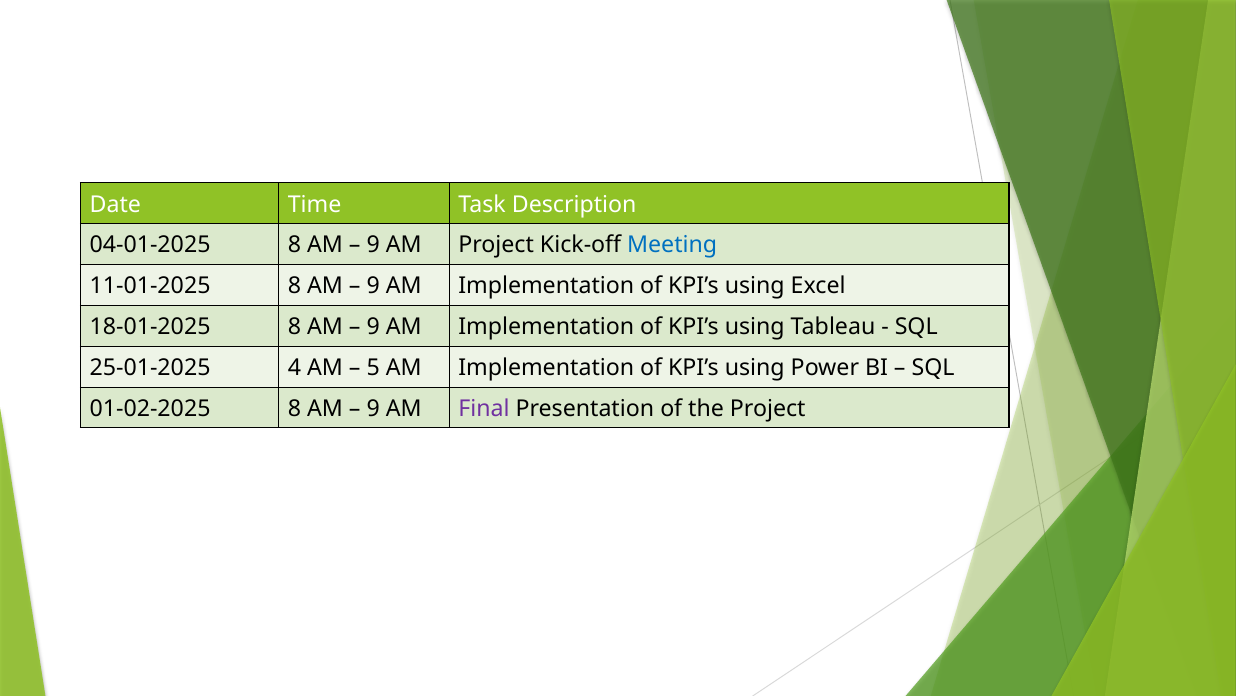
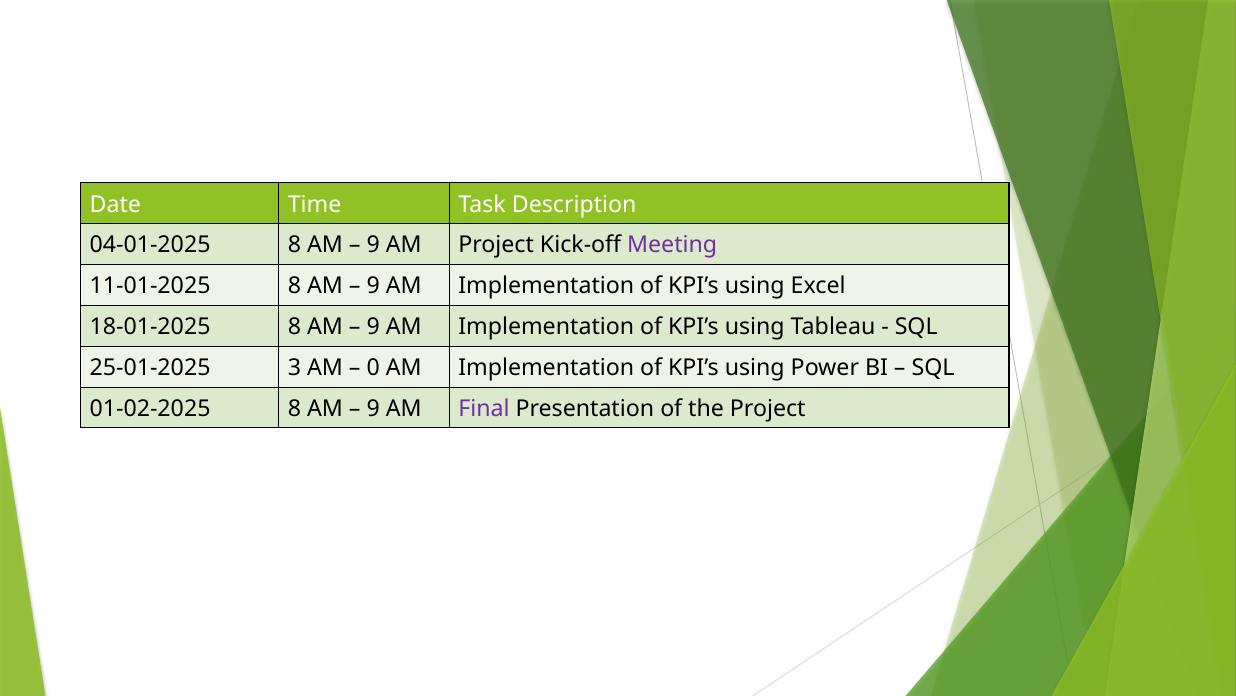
Meeting colour: blue -> purple (672, 245)
4: 4 -> 3 (295, 367)
5: 5 -> 0 (373, 367)
